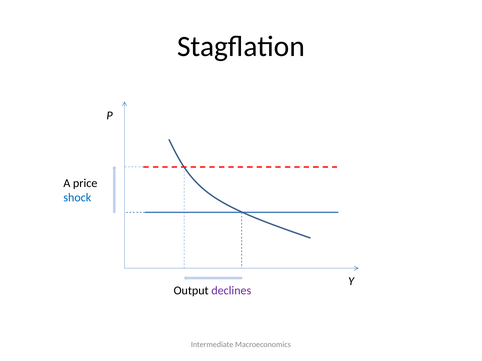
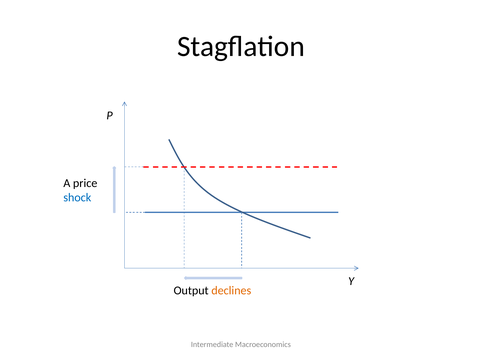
declines colour: purple -> orange (231, 291)
